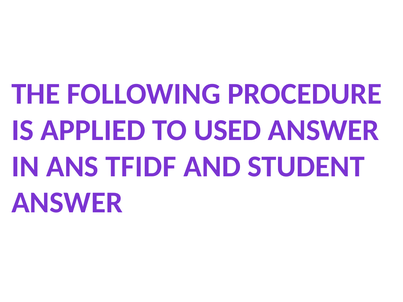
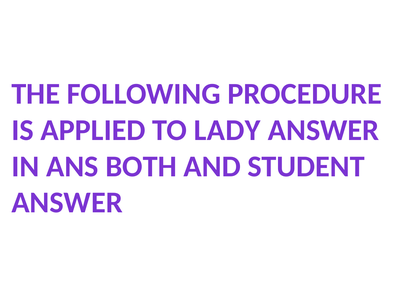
USED: USED -> LADY (227, 130)
TFIDF: TFIDF -> BOTH (141, 167)
